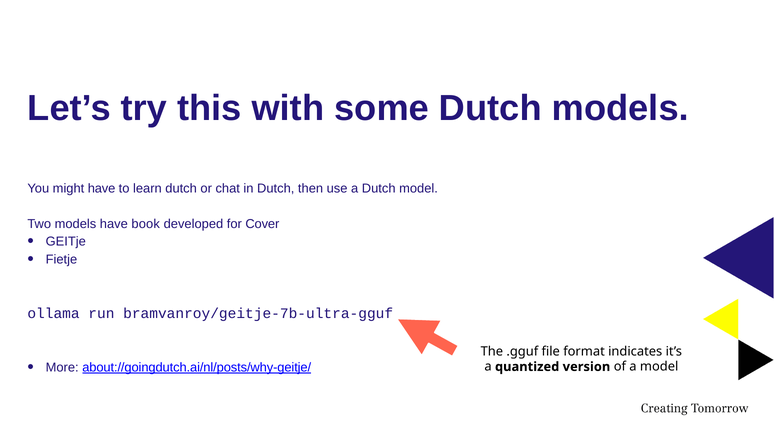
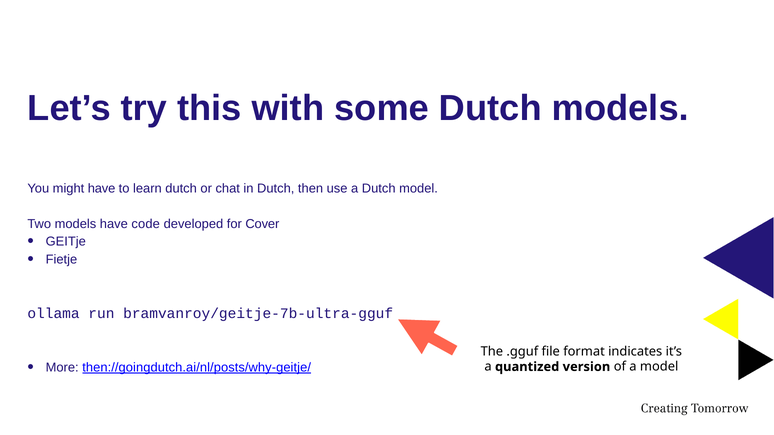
book: book -> code (146, 224)
about://goingdutch.ai/nl/posts/why-geitje/: about://goingdutch.ai/nl/posts/why-geitje/ -> then://goingdutch.ai/nl/posts/why-geitje/ (197, 368)
